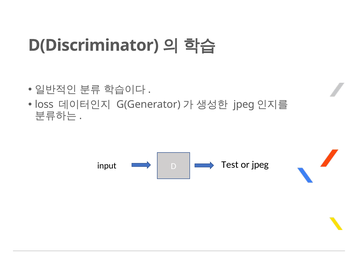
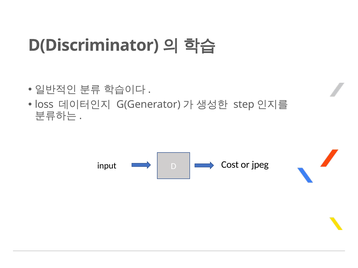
jpeg: jpeg -> step (244, 105)
Test: Test -> Cost (230, 165)
